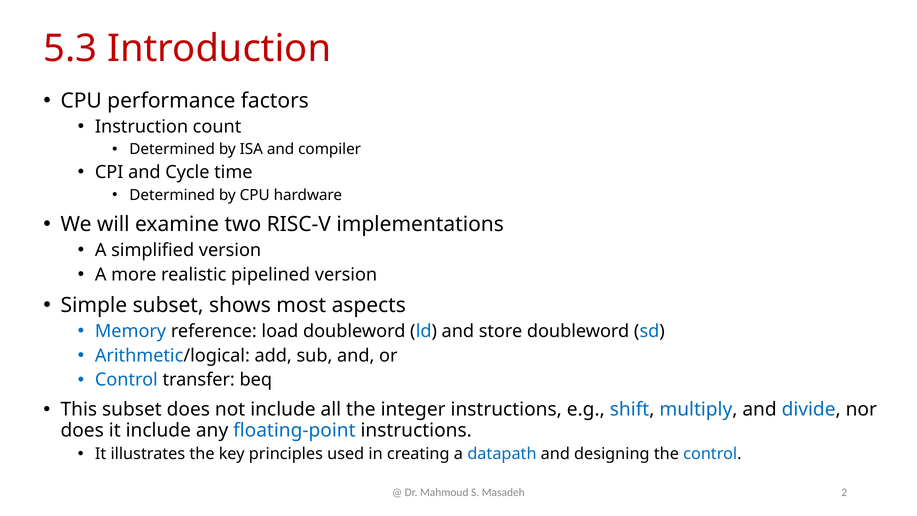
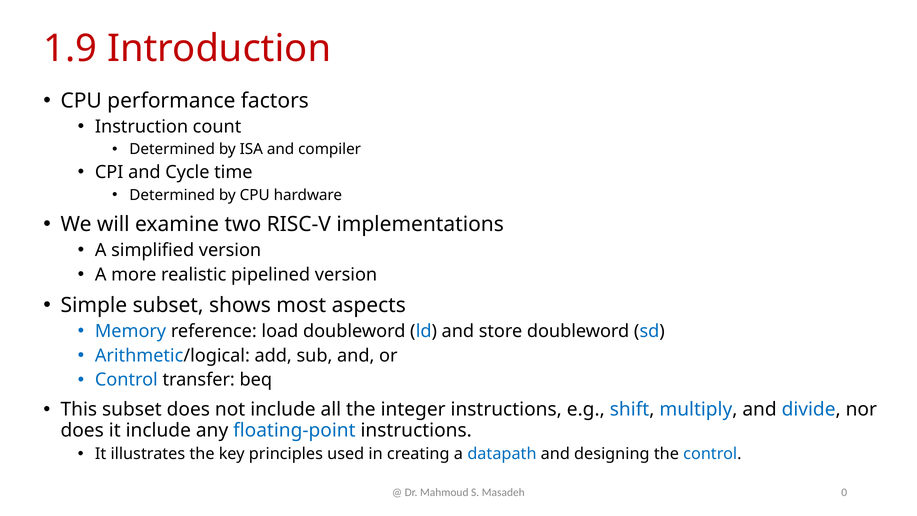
5.3: 5.3 -> 1.9 (70, 49)
2: 2 -> 0 (844, 492)
